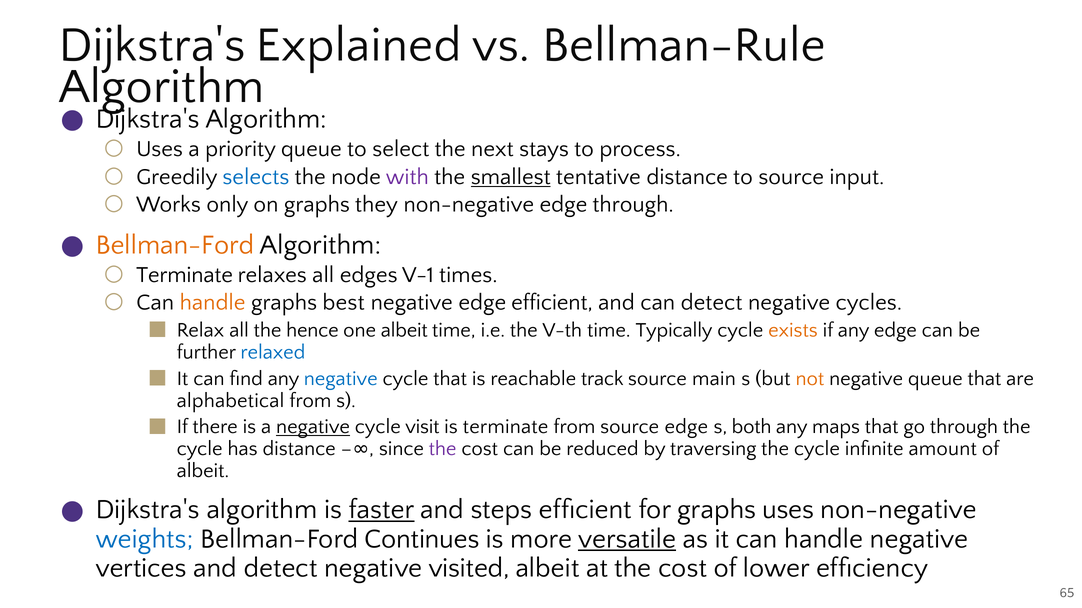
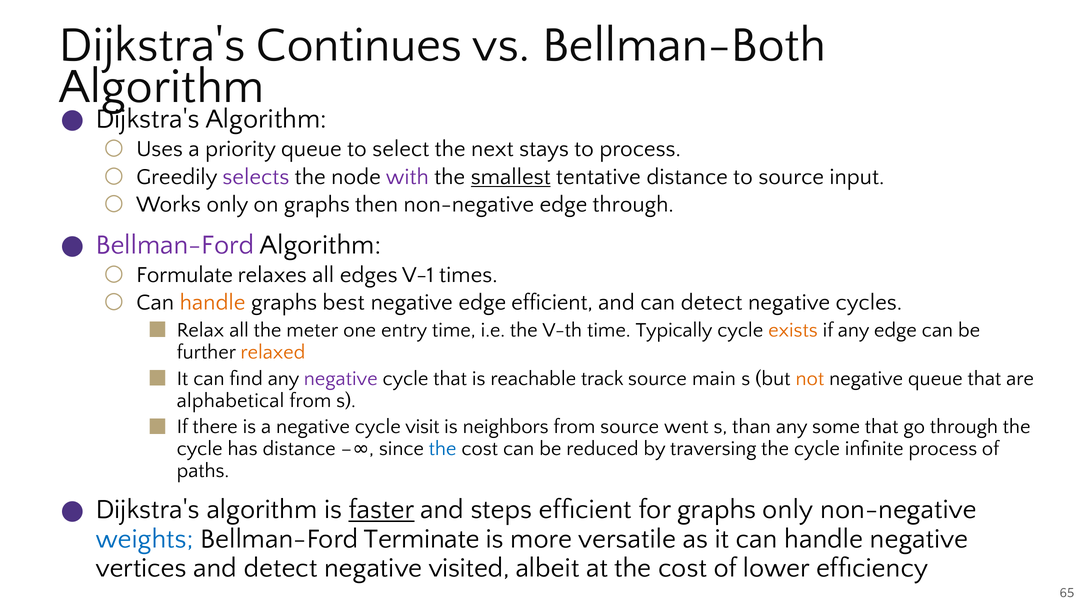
Explained: Explained -> Continues (359, 45)
Bellman-Rule: Bellman-Rule -> Bellman-Both (684, 45)
selects colour: blue -> purple (256, 177)
they: they -> then (377, 205)
Bellman-Ford colour: orange -> purple (175, 245)
Terminate: Terminate -> Formulate (185, 275)
hence: hence -> meter (312, 330)
one albeit: albeit -> entry (404, 330)
relaxed colour: blue -> orange (273, 352)
negative colour: blue -> purple (341, 379)
negative underline: present -> none (313, 427)
is terminate: terminate -> neighbors (506, 427)
source edge: edge -> went (686, 427)
both: both -> than (751, 427)
maps: maps -> some (836, 427)
the colour: purple -> blue (443, 449)
infinite amount: amount -> process (943, 449)
albeit: albeit -> paths (203, 471)
graphs uses: uses -> only (788, 510)
Continues: Continues -> Terminate (422, 539)
versatile underline: present -> none (627, 539)
